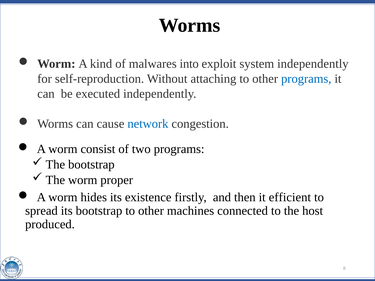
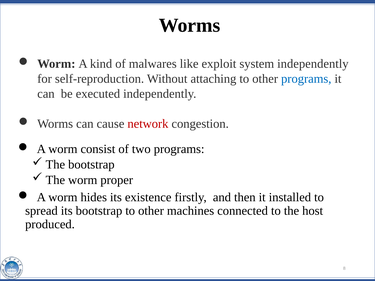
into: into -> like (189, 64)
network colour: blue -> red (148, 124)
efficient: efficient -> installed (290, 197)
